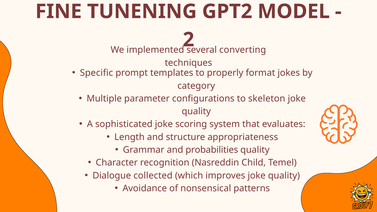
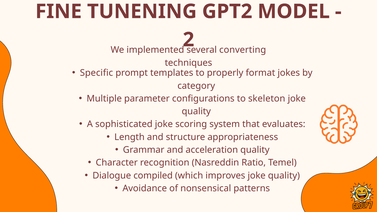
probabilities: probabilities -> acceleration (212, 150)
Child: Child -> Ratio (254, 163)
collected: collected -> compiled (153, 176)
